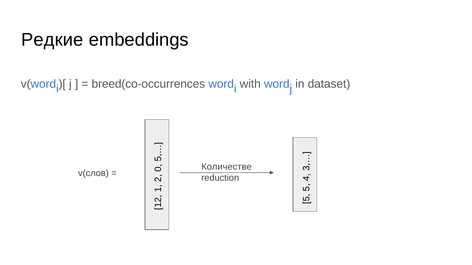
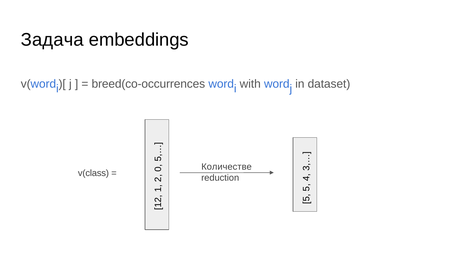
Редкие: Редкие -> Задача (52, 40)
v(слов: v(слов -> v(class (93, 174)
